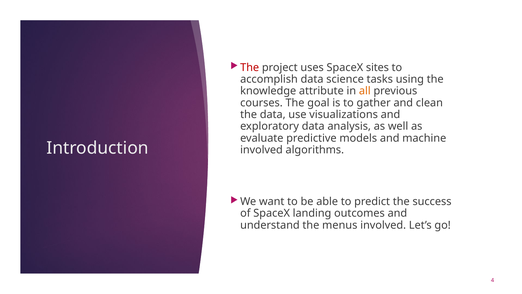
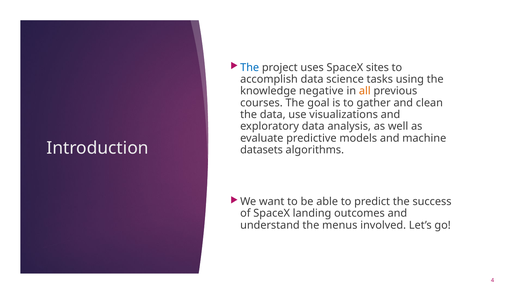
The colour: red -> blue (250, 67)
attribute: attribute -> negative (321, 91)
involved: involved -> datasets (262, 150)
